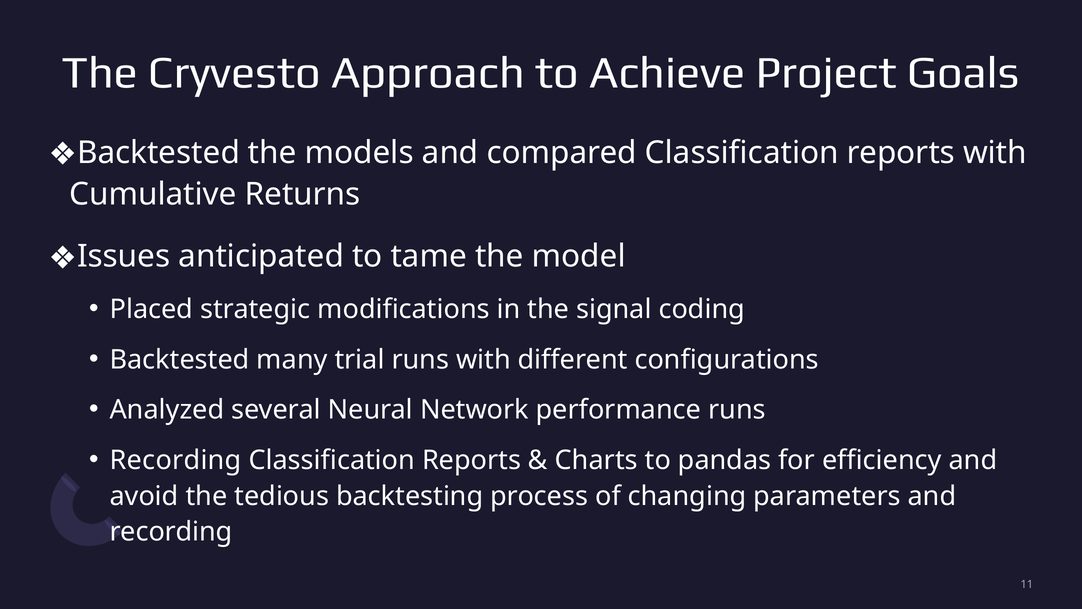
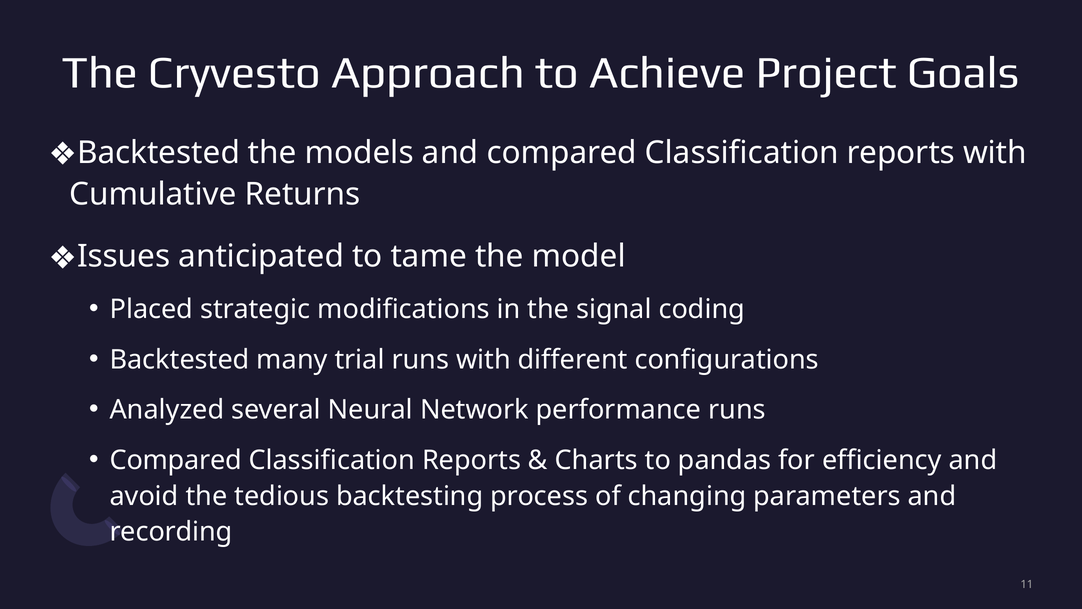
Recording: Recording -> Compared (176, 460)
